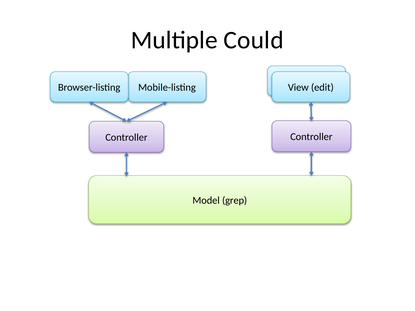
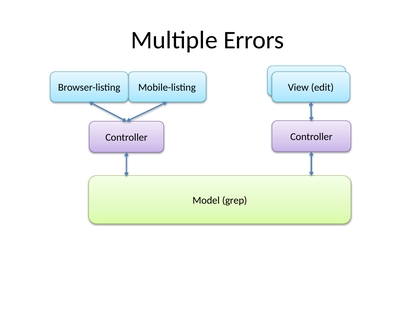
Could: Could -> Errors (254, 40)
